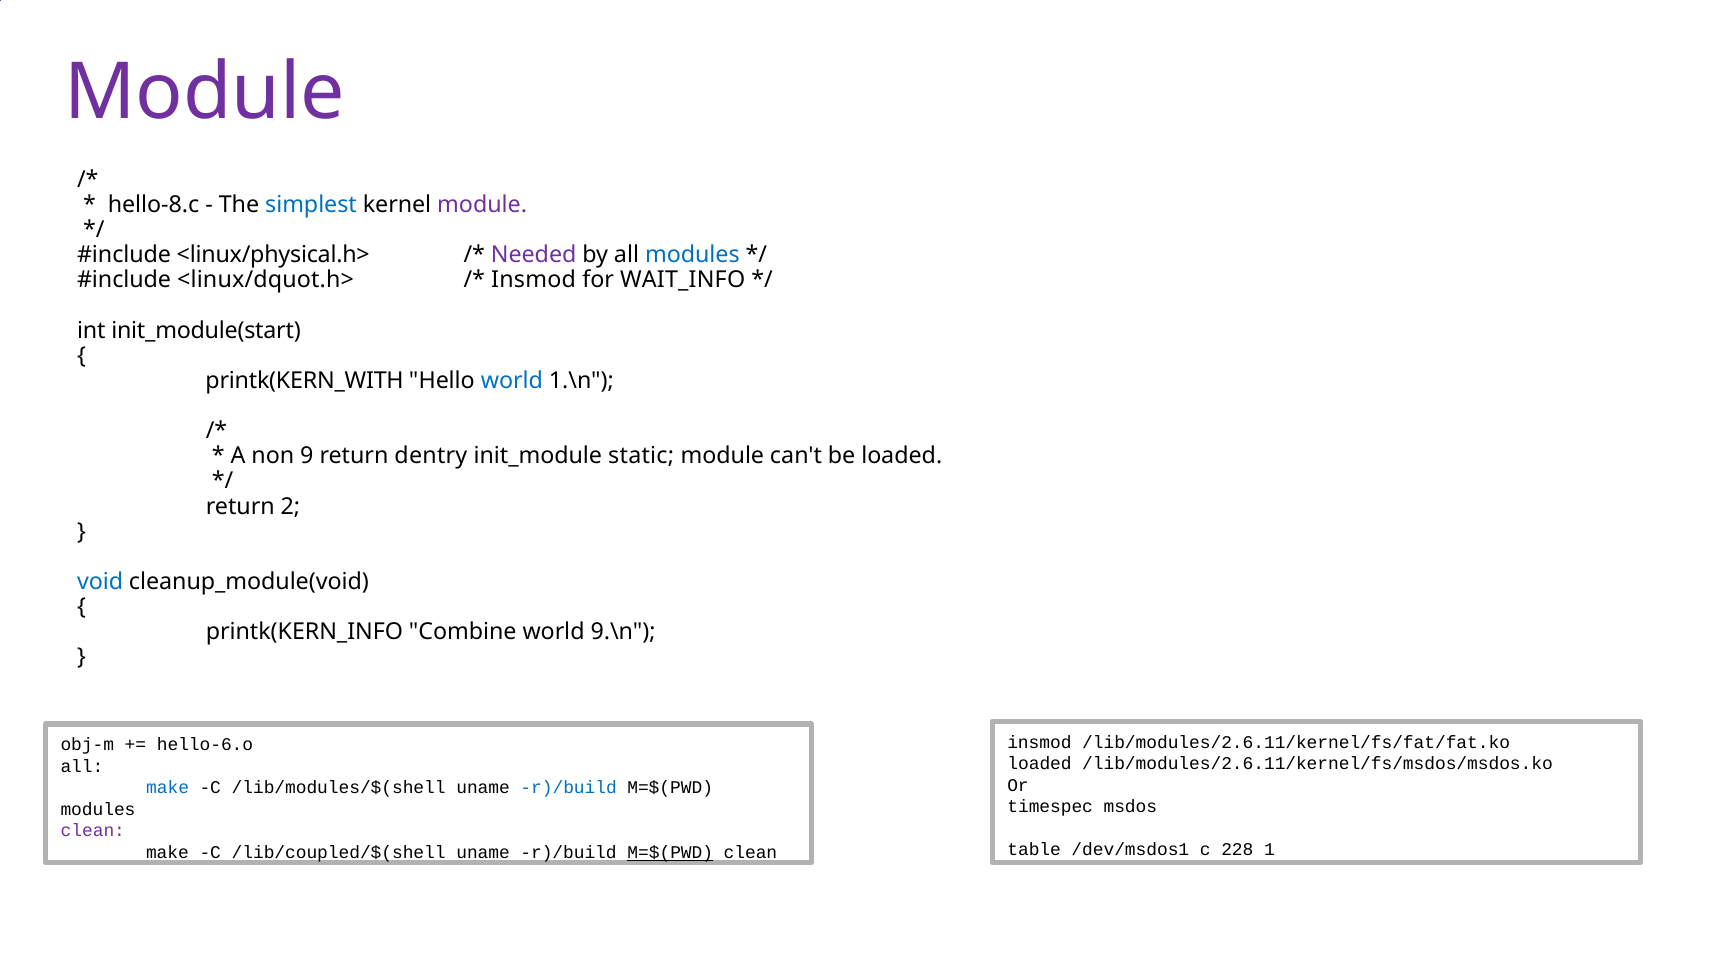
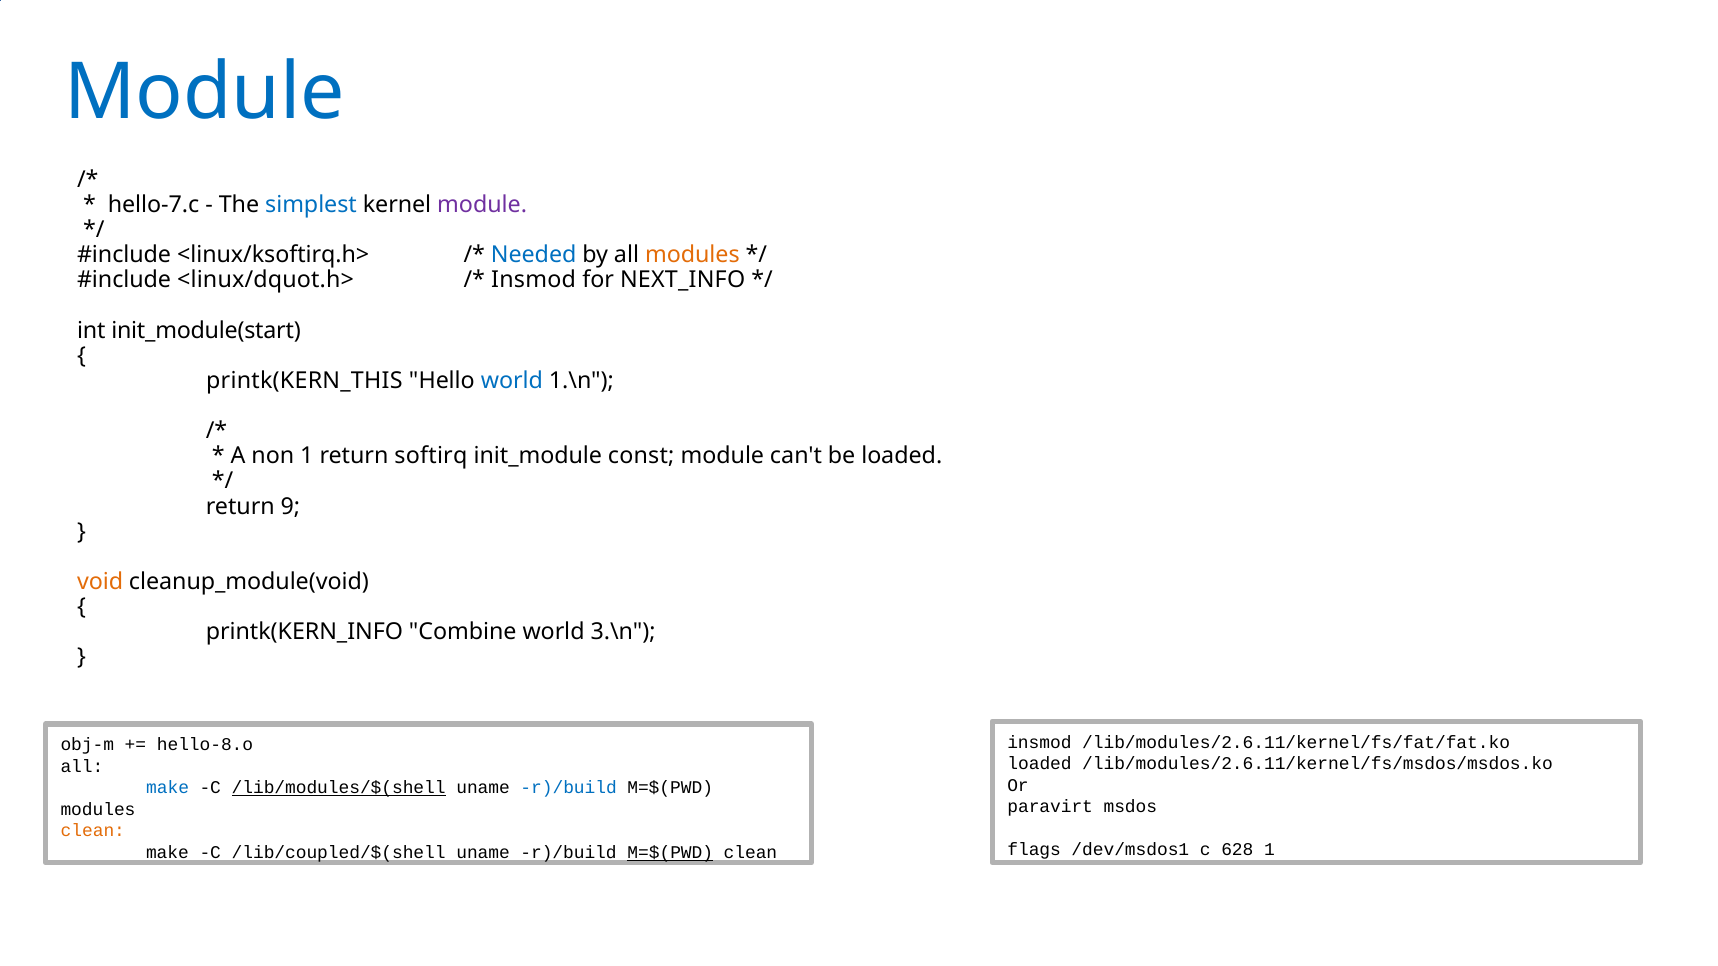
Module colour: purple -> blue (205, 92)
hello-8.c: hello-8.c -> hello-7.c (154, 205)
<linux/physical.h>: <linux/physical.h> -> <linux/ksoftirq.h> (273, 255)
Needed colour: purple -> blue (534, 255)
modules colour: blue -> orange (692, 255)
WAIT_INFO: WAIT_INFO -> NEXT_INFO (683, 280)
printk(KERN_WITH: printk(KERN_WITH -> printk(KERN_THIS (304, 381)
non 9: 9 -> 1 (307, 456)
dentry: dentry -> softirq (431, 456)
static: static -> const (641, 456)
2: 2 -> 9 (290, 507)
void colour: blue -> orange (100, 582)
9.\n: 9.\n -> 3.\n (623, 632)
hello-6.o: hello-6.o -> hello-8.o (205, 745)
/lib/modules/$(shell underline: none -> present (339, 788)
timespec: timespec -> paravirt (1050, 807)
clean colour: purple -> orange (93, 831)
table: table -> flags (1034, 850)
228: 228 -> 628 (1237, 850)
